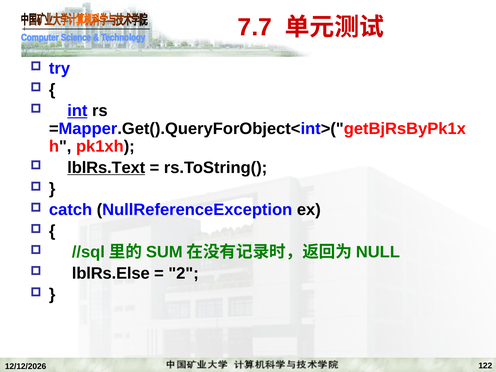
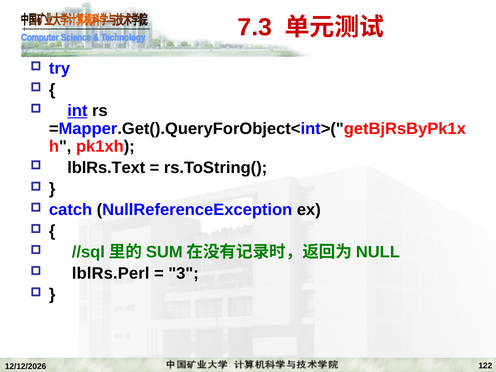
7.7: 7.7 -> 7.3 (255, 27)
lblRs.Text underline: present -> none (106, 168)
lblRs.Else: lblRs.Else -> lblRs.Perl (111, 273)
2: 2 -> 3 (184, 273)
